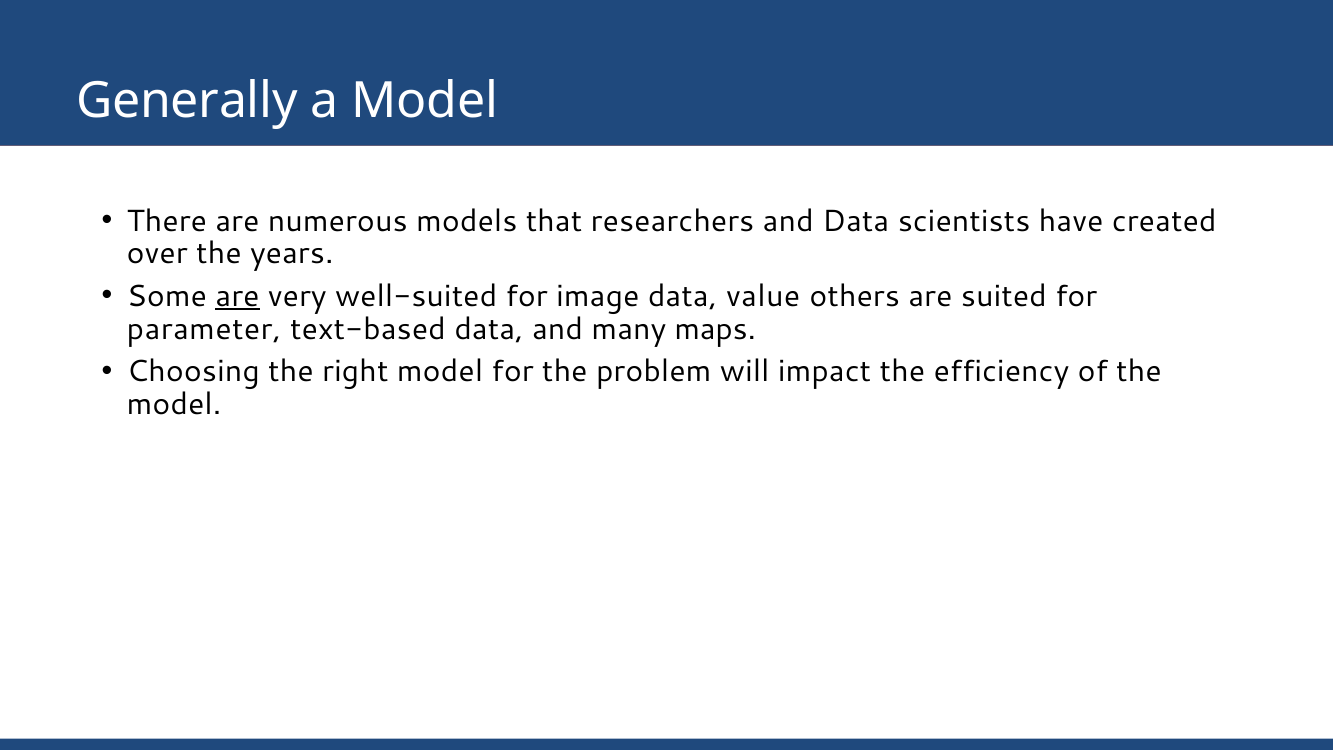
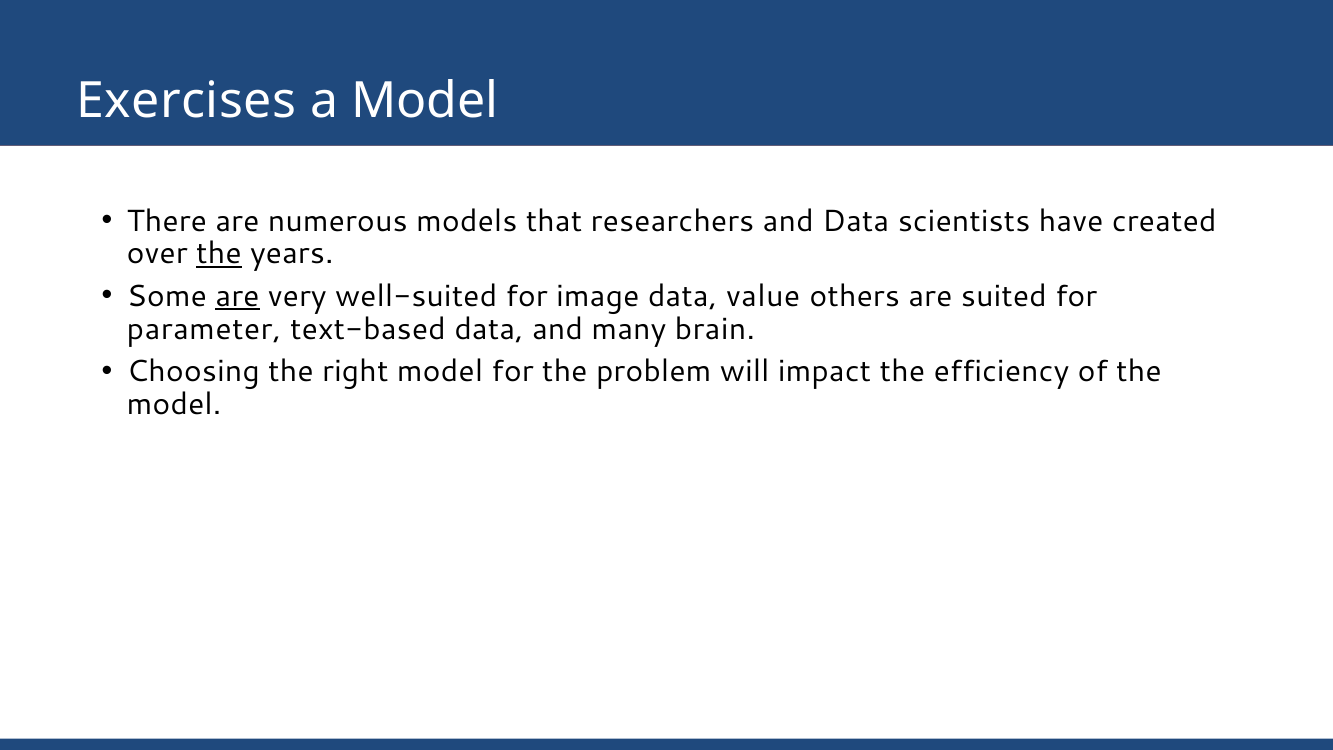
Generally: Generally -> Exercises (186, 101)
the underline: none -> present (219, 254)
maps: maps -> brain (715, 329)
